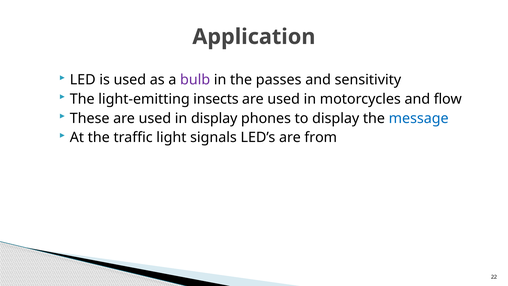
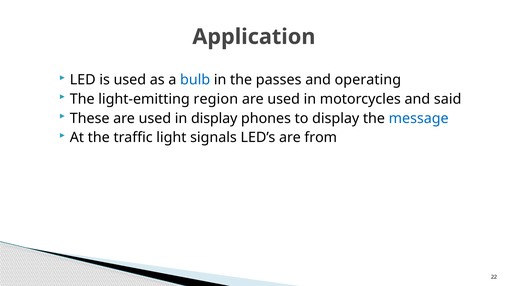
bulb colour: purple -> blue (195, 80)
sensitivity: sensitivity -> operating (368, 80)
insects: insects -> region (216, 99)
flow: flow -> said (448, 99)
